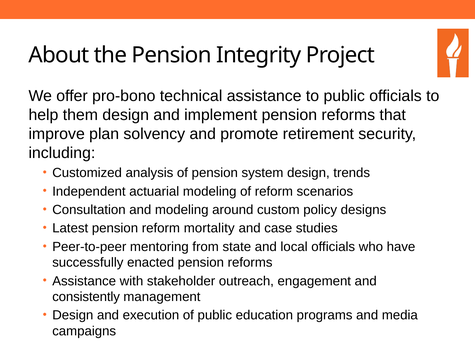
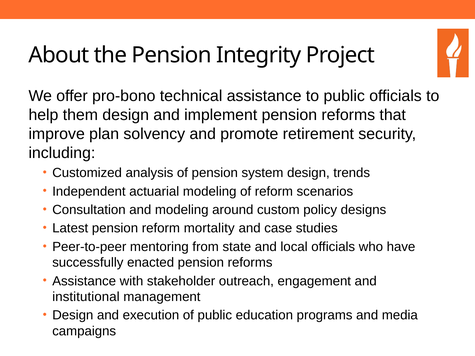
consistently: consistently -> institutional (86, 297)
